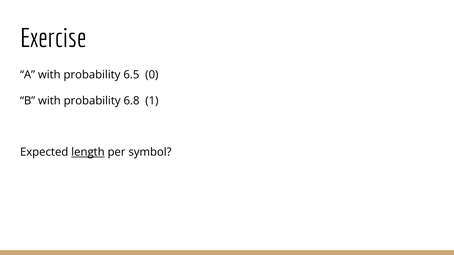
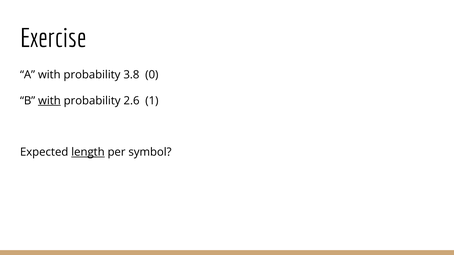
6.5: 6.5 -> 3.8 (131, 75)
with underline: none -> present (49, 101)
6.8: 6.8 -> 2.6 (132, 101)
